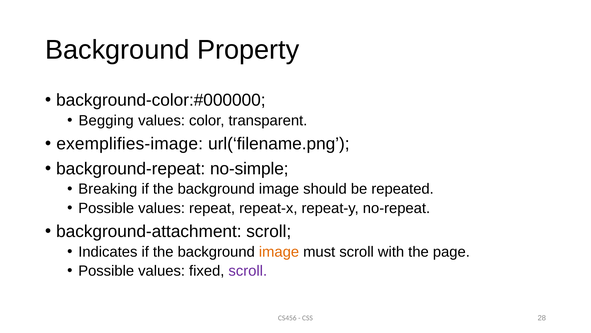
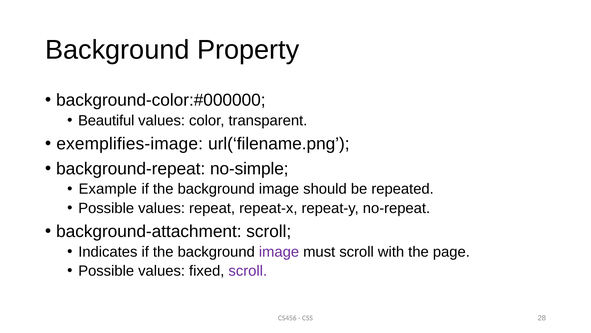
Begging: Begging -> Beautiful (106, 120)
Breaking: Breaking -> Example (108, 189)
image colour: orange -> purple (279, 252)
